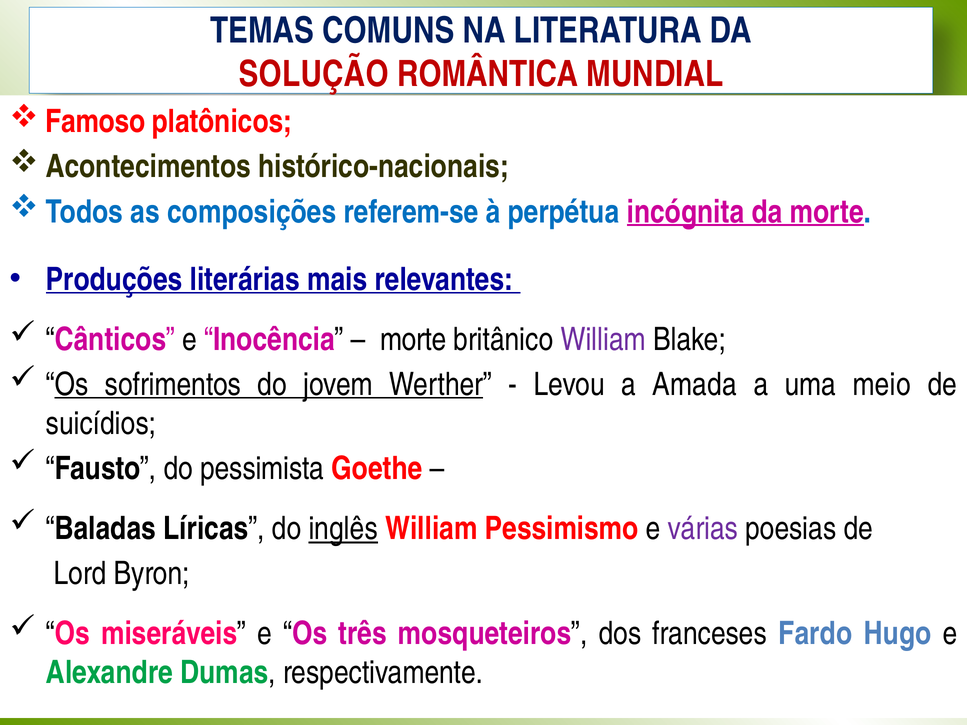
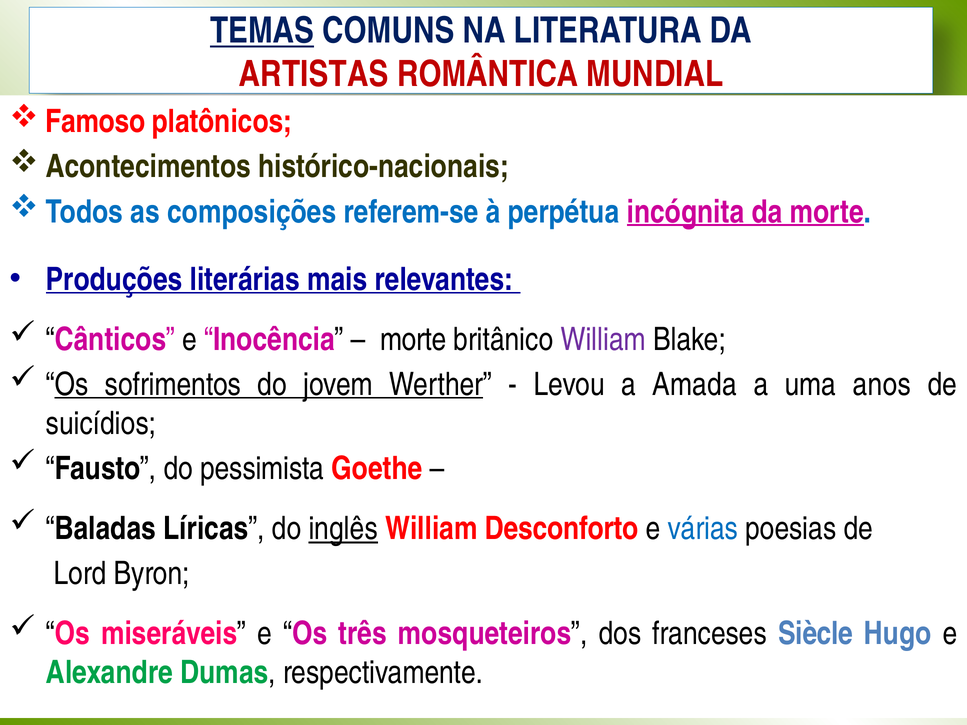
TEMAS underline: none -> present (262, 31)
SOLUÇÃO: SOLUÇÃO -> ARTISTAS (314, 74)
meio: meio -> anos (882, 385)
Pessimismo: Pessimismo -> Desconforto (562, 529)
várias colour: purple -> blue (703, 529)
Fardo: Fardo -> Siècle (816, 634)
